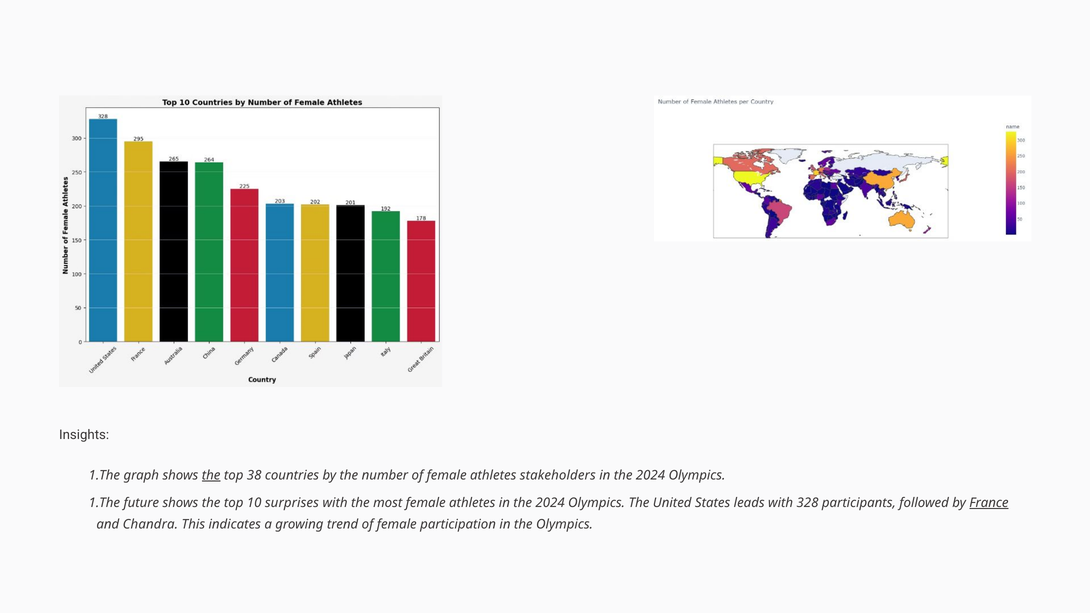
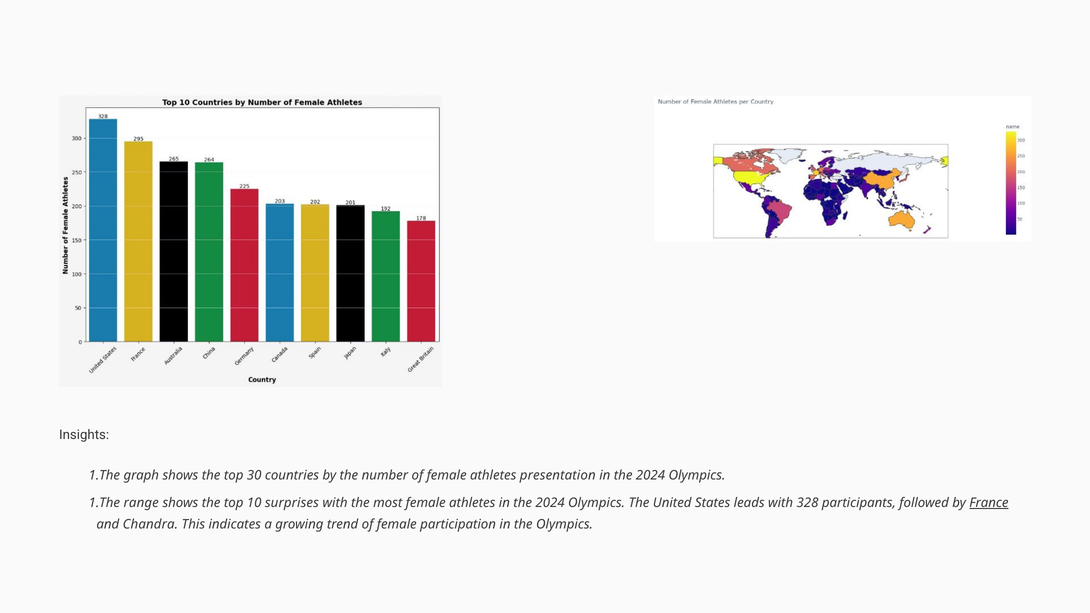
the underline: present -> none (211, 475)
38: 38 -> 30 (254, 475)
stakeholders: stakeholders -> presentation (558, 475)
future: future -> range (141, 503)
